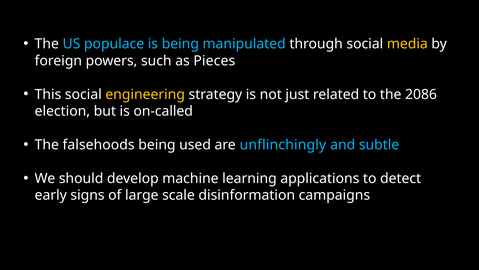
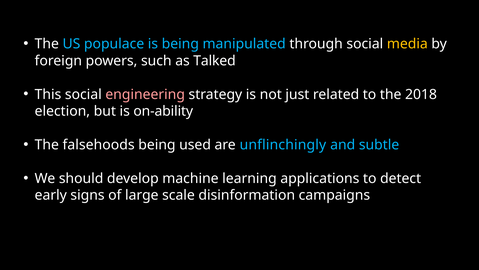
Pieces: Pieces -> Talked (214, 61)
engineering colour: yellow -> pink (145, 94)
2086: 2086 -> 2018 (421, 94)
on-called: on-called -> on-ability (163, 111)
